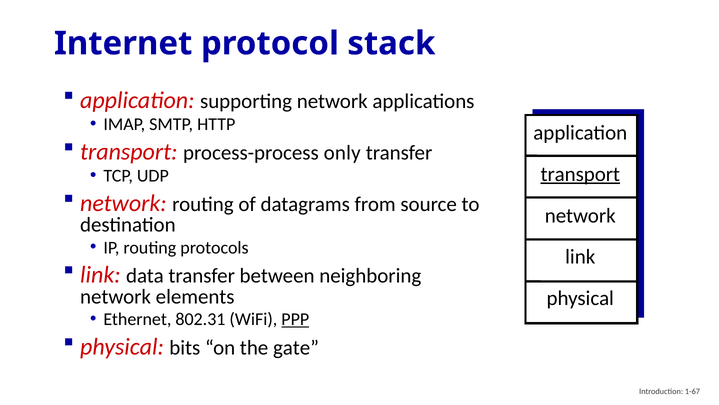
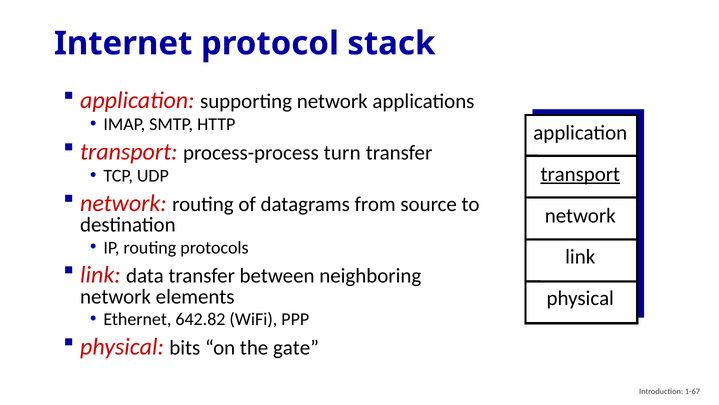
only: only -> turn (342, 153)
802.31: 802.31 -> 642.82 (200, 319)
PPP underline: present -> none (295, 319)
